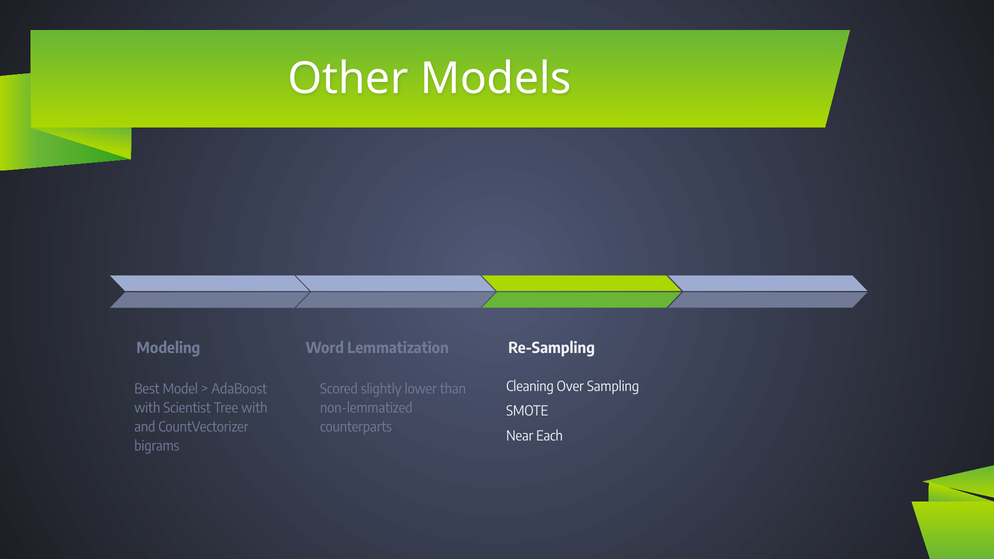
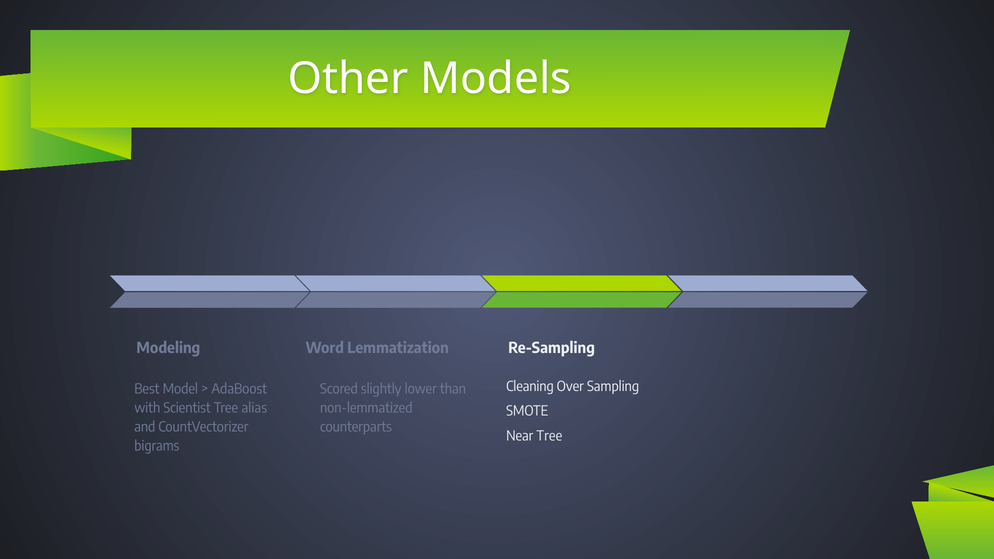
Tree with: with -> alias (254, 408)
Near Each: Each -> Tree (549, 436)
